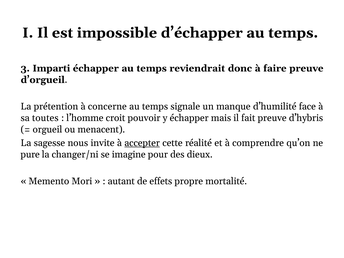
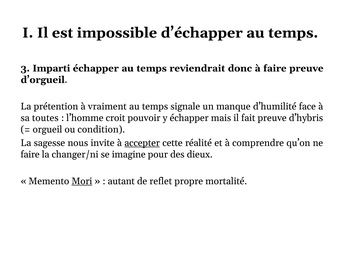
concerne: concerne -> vraiment (107, 107)
menacent: menacent -> condition (101, 130)
pure: pure -> faire (30, 154)
Mori underline: none -> present (82, 181)
effets: effets -> reflet (161, 181)
